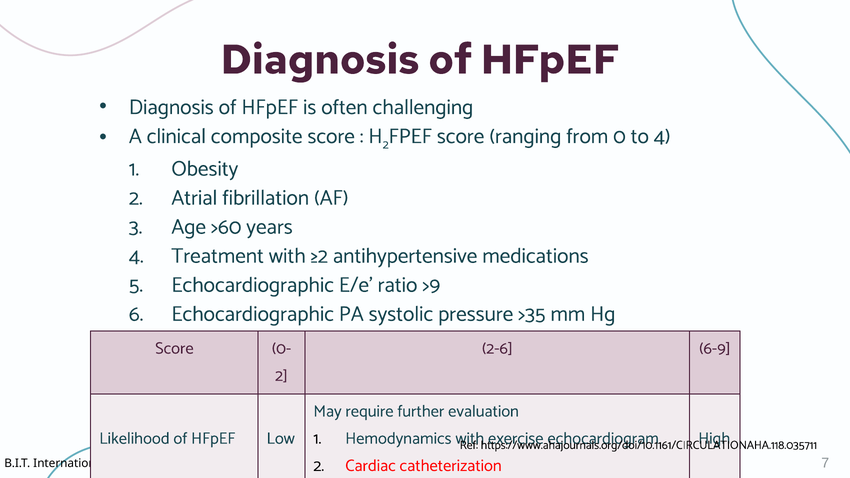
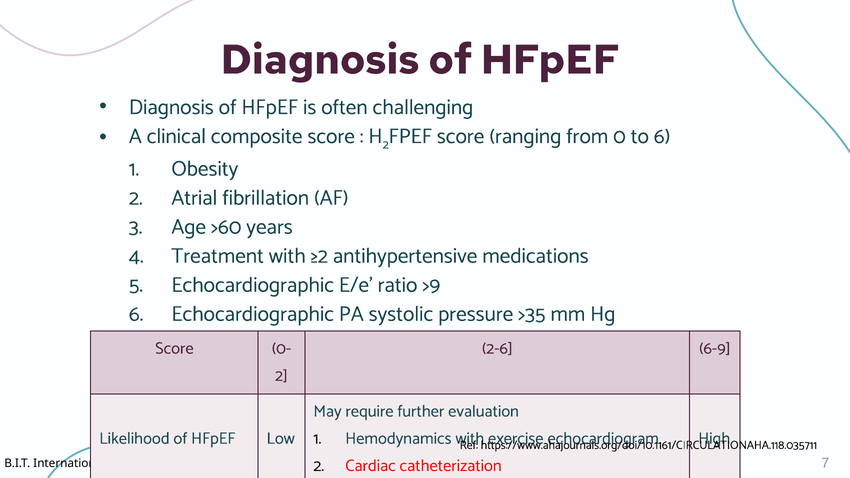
to 4: 4 -> 6 (662, 136)
